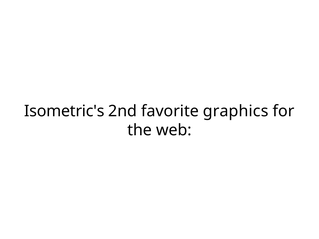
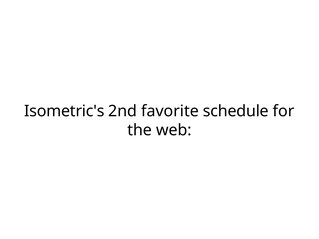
graphics: graphics -> schedule (236, 111)
